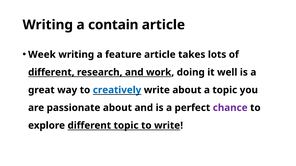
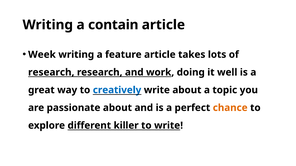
different: different -> research (51, 72)
chance colour: purple -> orange (230, 108)
different topic: topic -> killer (126, 126)
